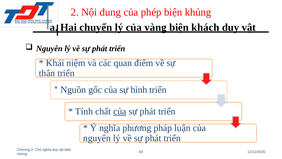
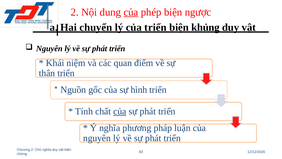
của underline: none -> present (131, 12)
khủng: khủng -> ngược (198, 12)
của vàng: vàng -> triển (155, 27)
khách: khách -> khủng (205, 27)
